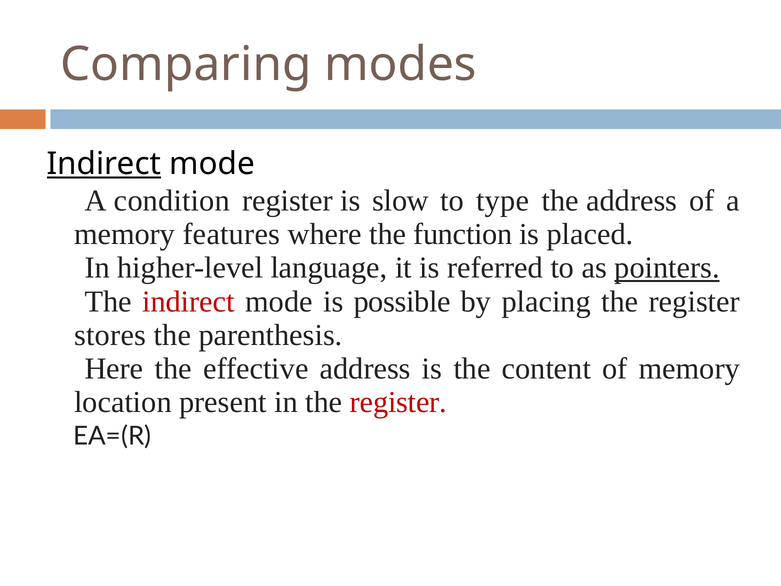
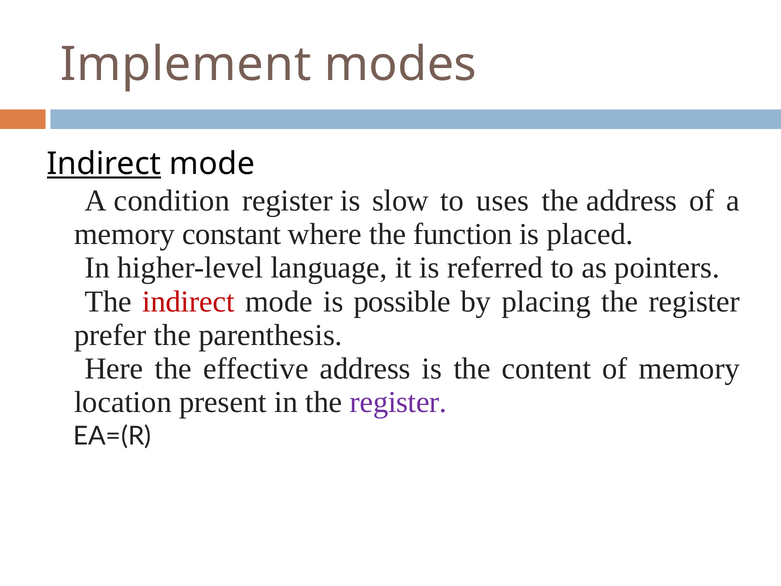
Comparing: Comparing -> Implement (186, 65)
type: type -> uses (503, 201)
features: features -> constant (232, 234)
pointers underline: present -> none (667, 268)
stores: stores -> prefer (110, 335)
register colour: red -> purple (398, 402)
